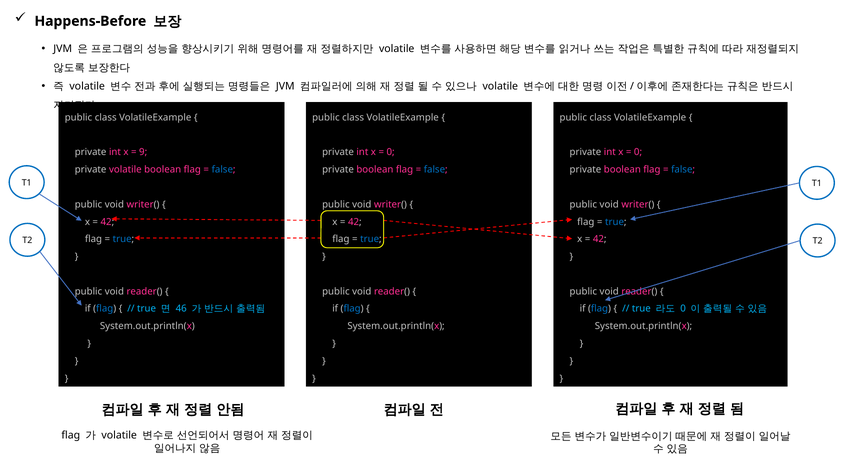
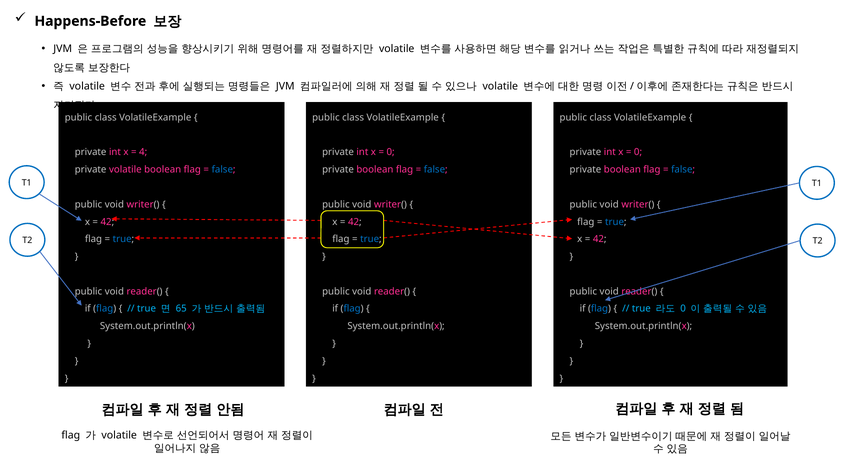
9: 9 -> 4 (143, 152)
46: 46 -> 65 (181, 309)
